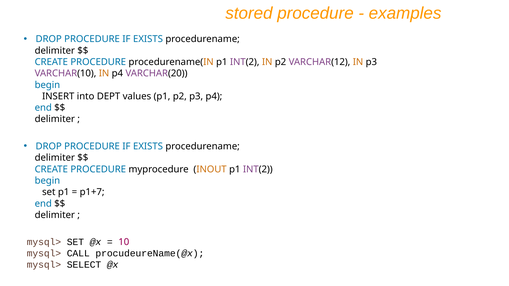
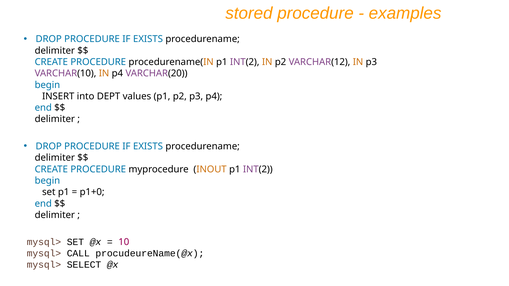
p1+7: p1+7 -> p1+0 (92, 192)
